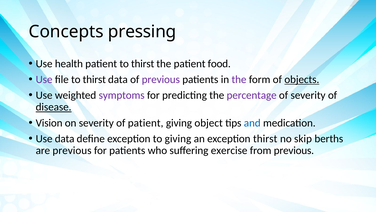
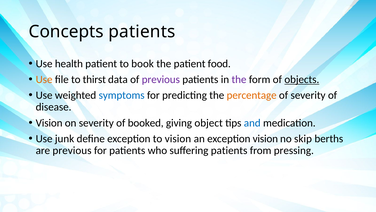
Concepts pressing: pressing -> patients (142, 32)
patient to thirst: thirst -> book (143, 64)
Use colour: purple -> orange (44, 79)
symptoms colour: purple -> blue (122, 95)
percentage colour: purple -> orange (252, 95)
disease underline: present -> none (54, 107)
of patient: patient -> booked (146, 123)
Use data: data -> junk (65, 138)
to giving: giving -> vision (178, 138)
exception thirst: thirst -> vision (265, 138)
suffering exercise: exercise -> patients (229, 150)
from previous: previous -> pressing (294, 150)
